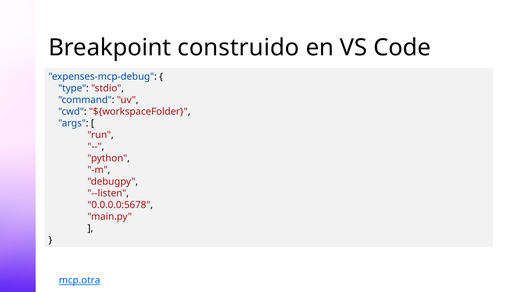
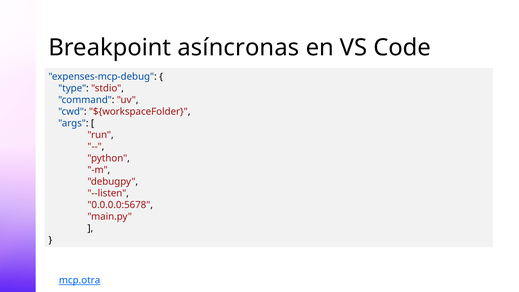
construido: construido -> asíncronas (238, 48)
